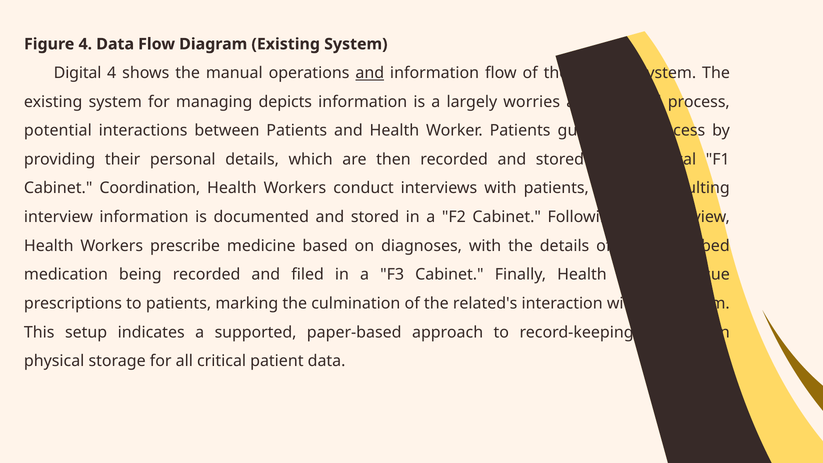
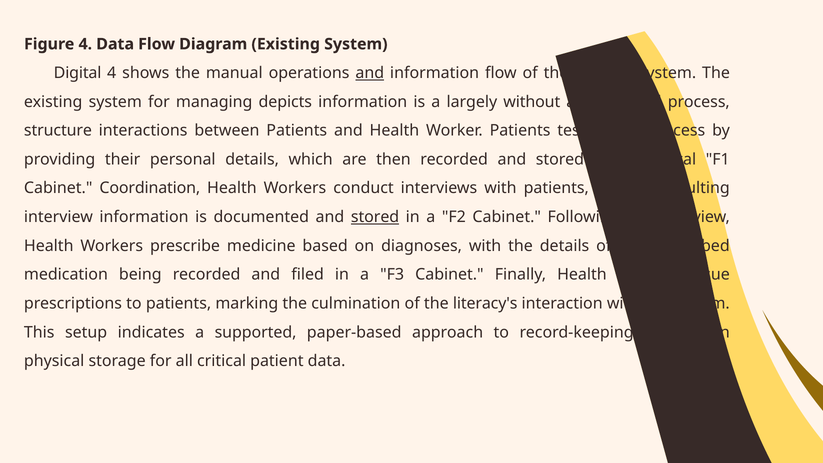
worries: worries -> without (532, 102)
potential: potential -> structure (58, 131)
guides: guides -> testing (583, 131)
stored underline: none -> present (375, 217)
related's: related's -> literacy's (485, 303)
